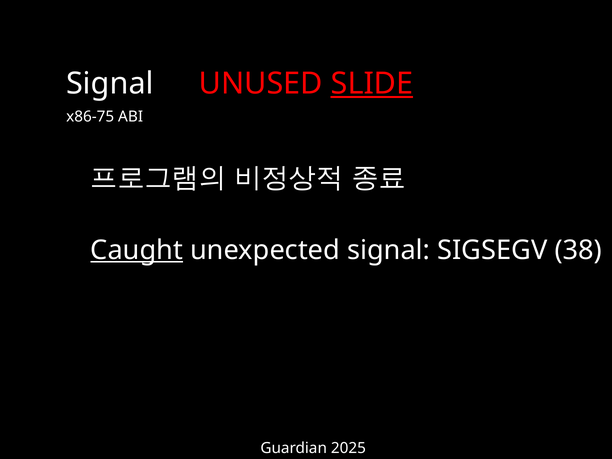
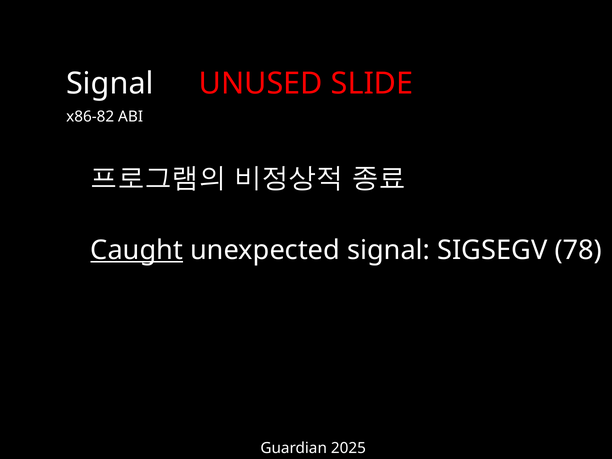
SLIDE underline: present -> none (372, 84)
x86-75: x86-75 -> x86-82 (90, 117)
38: 38 -> 78 (578, 250)
